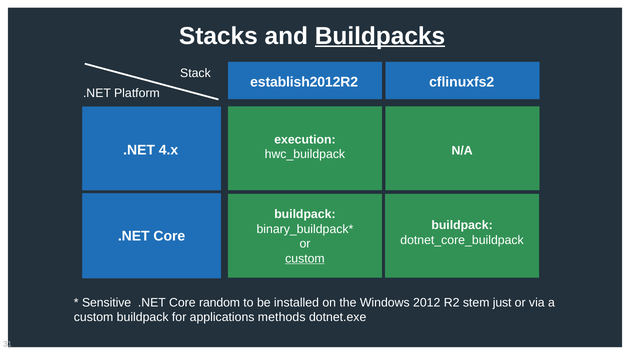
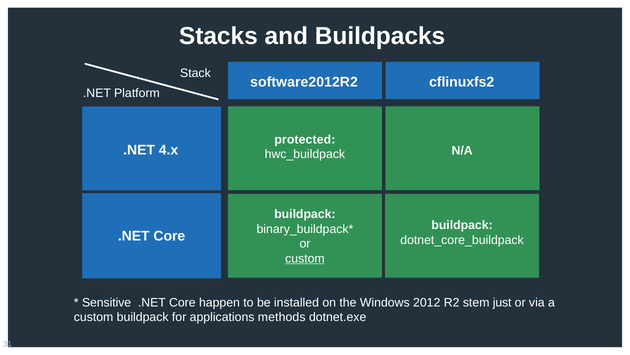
Buildpacks underline: present -> none (380, 36)
establish2012R2: establish2012R2 -> software2012R2 (304, 82)
execution: execution -> protected (305, 139)
random: random -> happen (219, 302)
